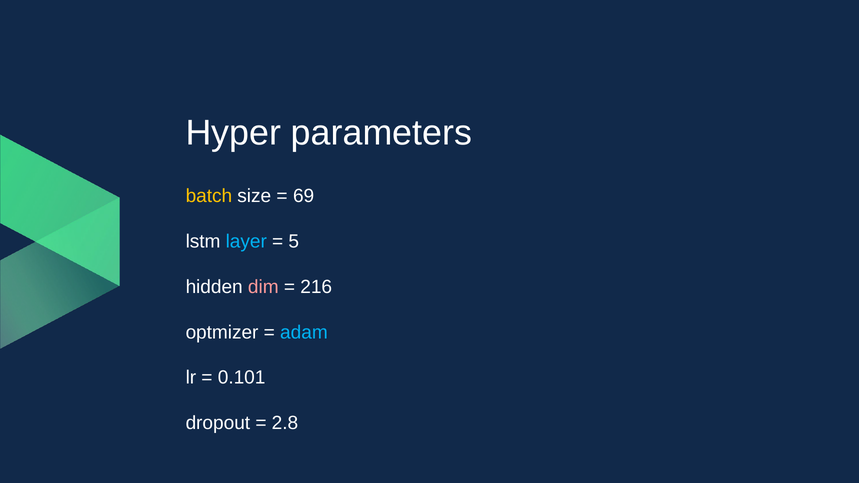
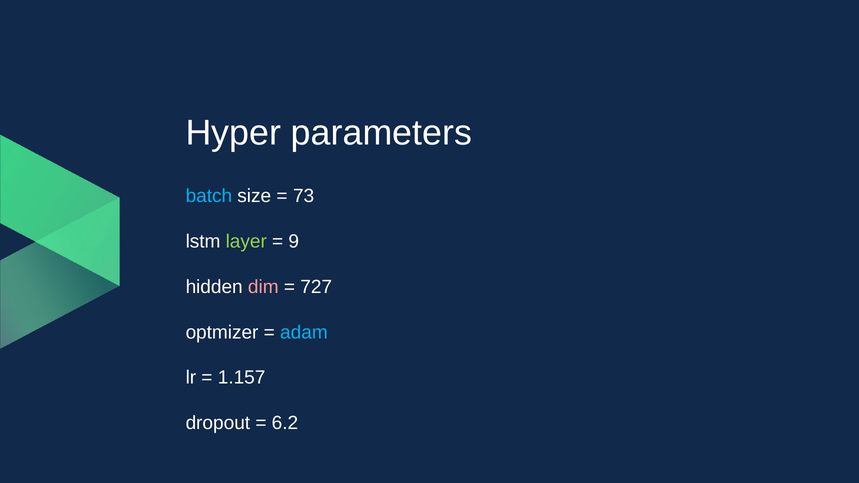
batch colour: yellow -> light blue (209, 196)
69: 69 -> 73 (304, 196)
layer colour: light blue -> light green (246, 242)
5: 5 -> 9 (294, 242)
216: 216 -> 727 (316, 287)
0.101: 0.101 -> 1.157 (242, 378)
2.8: 2.8 -> 6.2 (285, 423)
